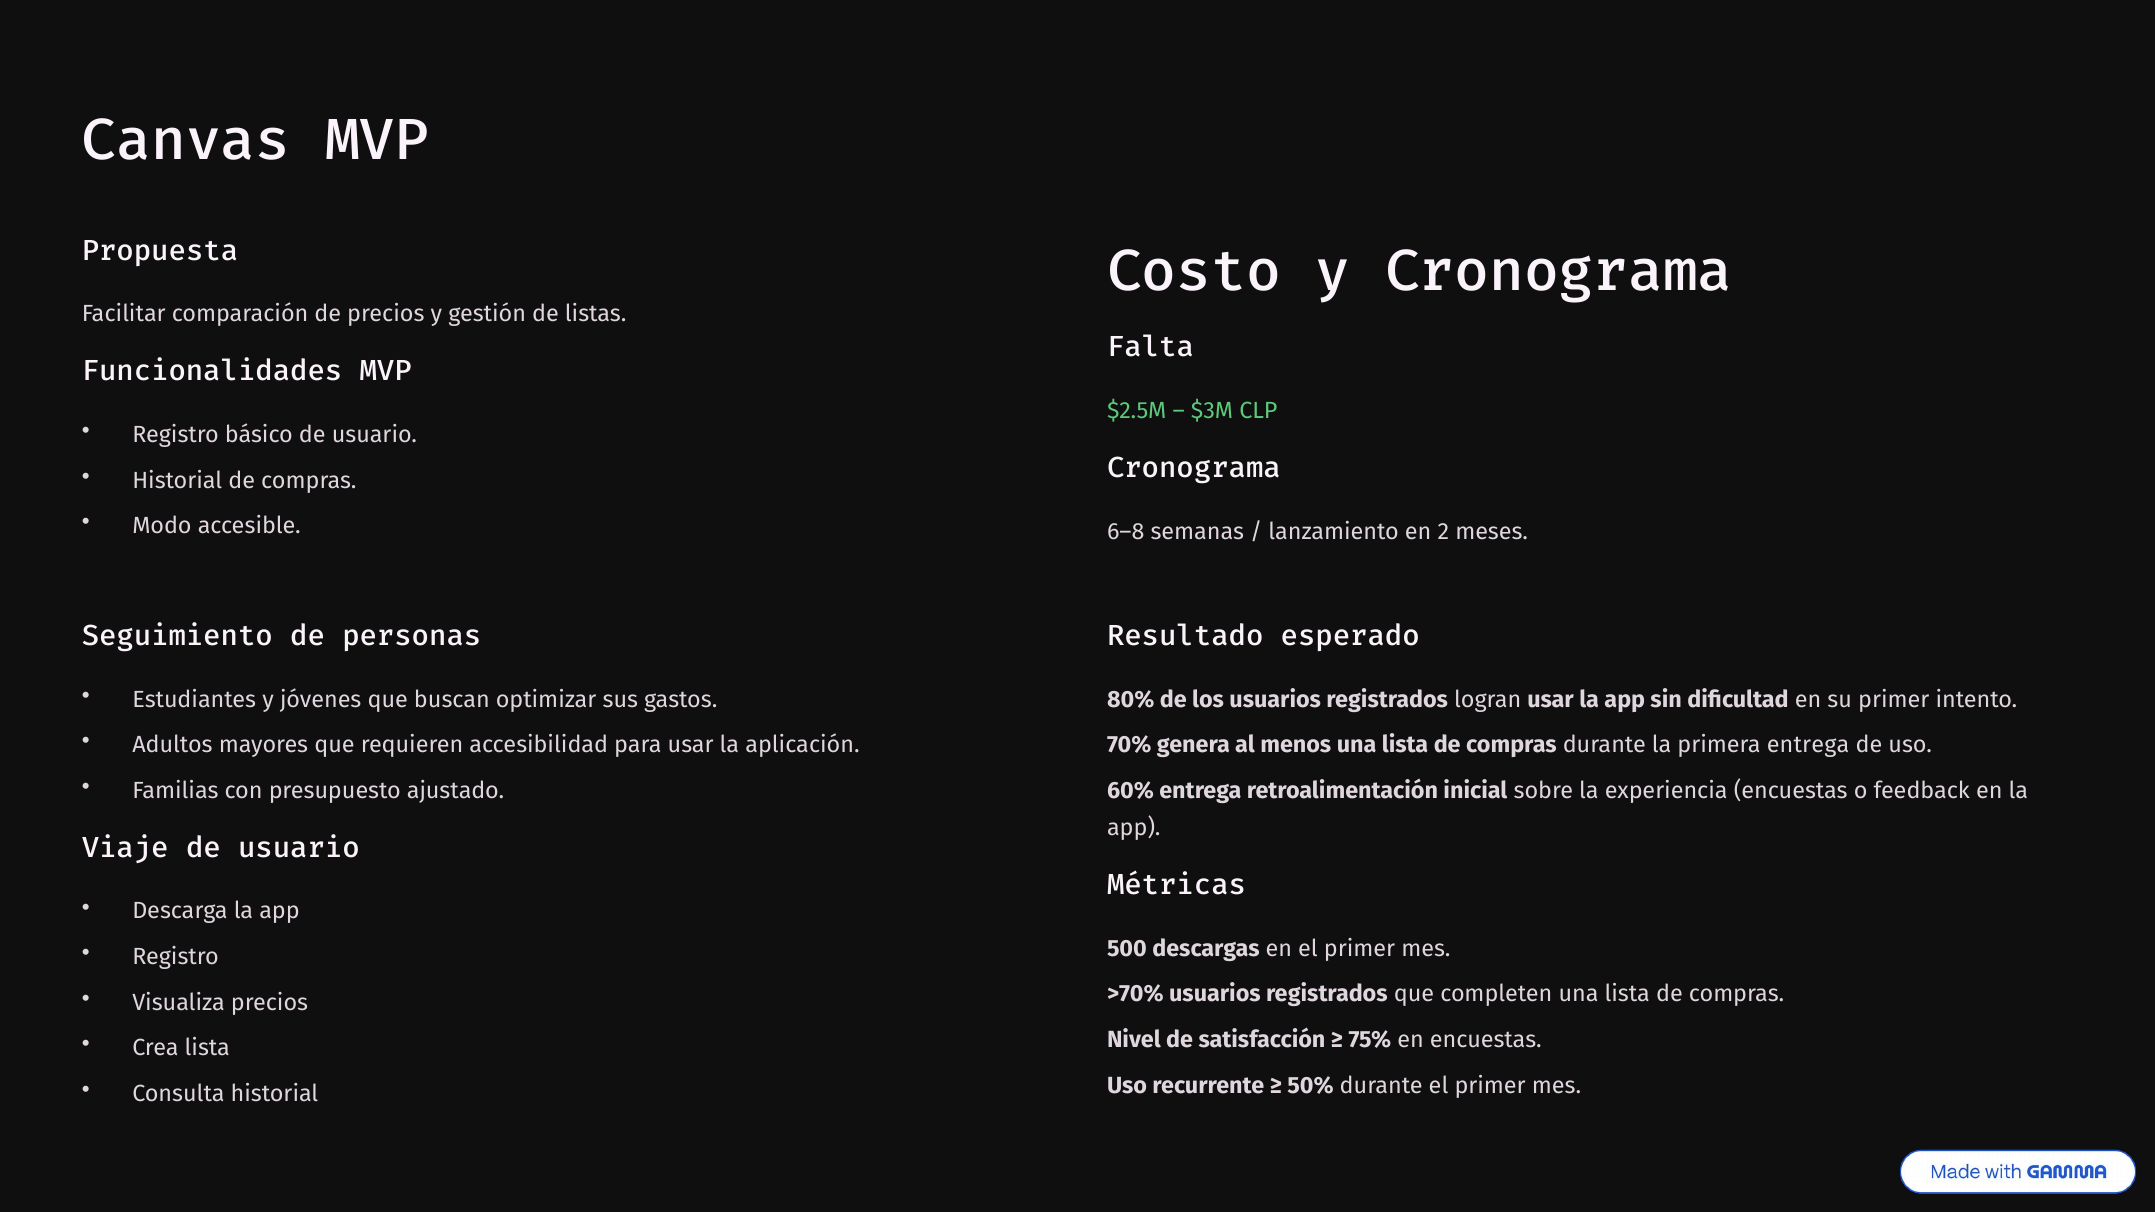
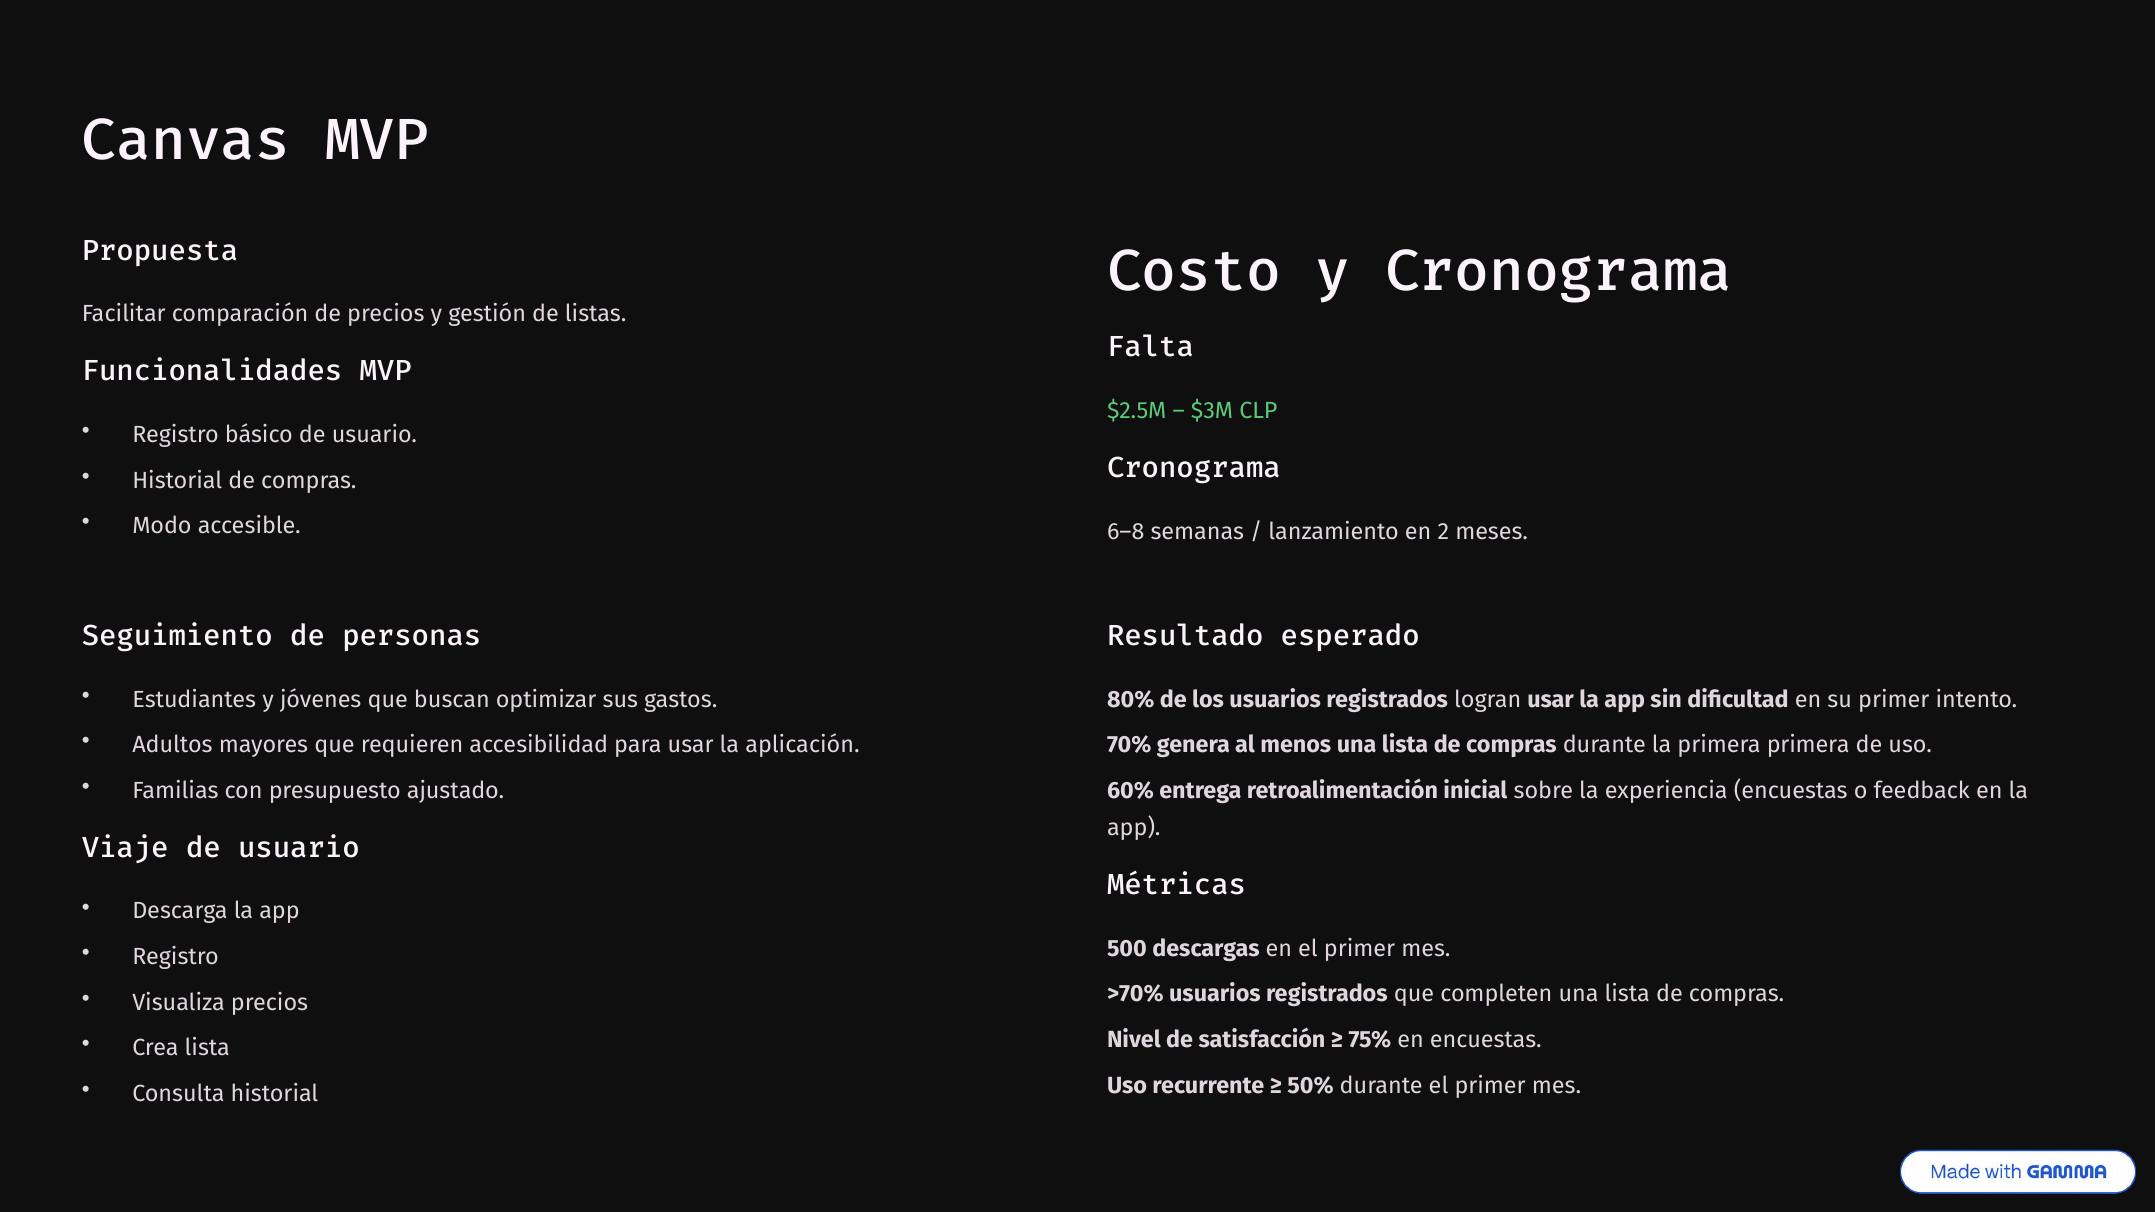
primera entrega: entrega -> primera (1808, 745)
